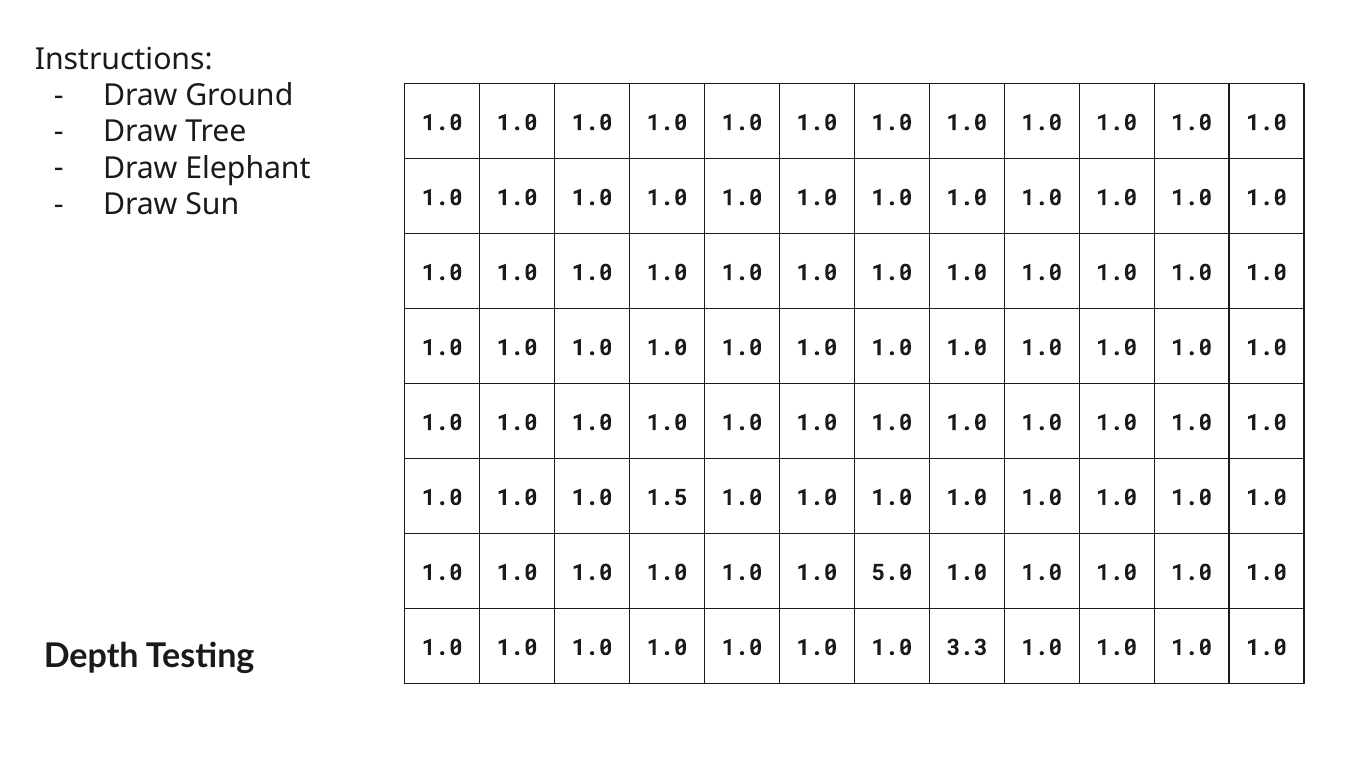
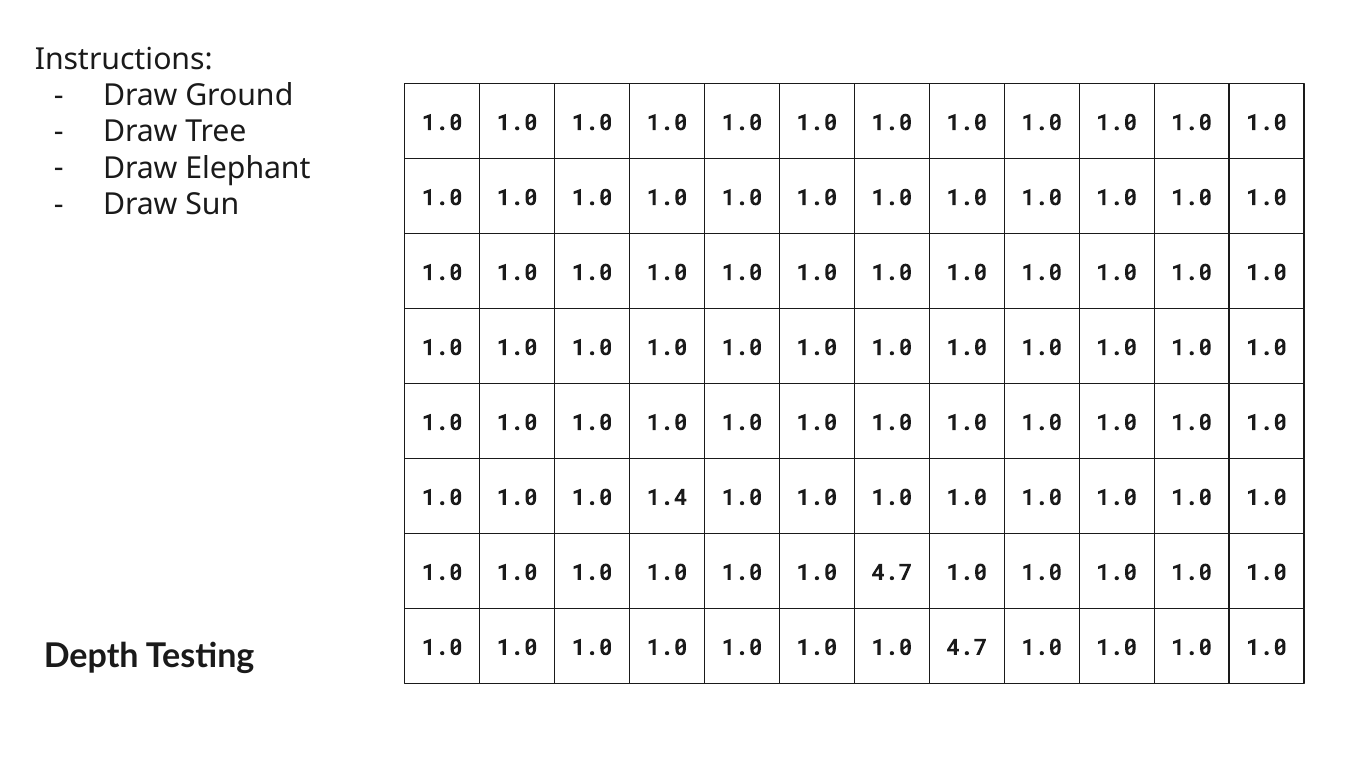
1.5: 1.5 -> 1.4 (667, 497)
5.0: 5.0 -> 4.7 (892, 572)
3.3: 3.3 -> 4.7 (967, 647)
